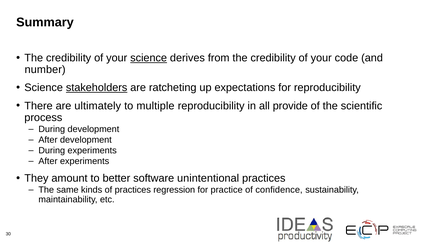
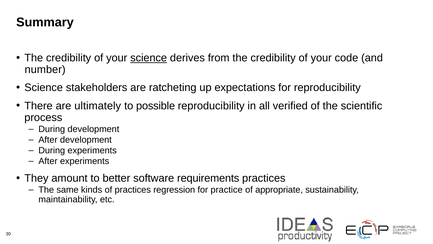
stakeholders underline: present -> none (97, 88)
multiple: multiple -> possible (156, 106)
provide: provide -> verified (290, 106)
unintentional: unintentional -> requirements (208, 178)
confidence: confidence -> appropriate (279, 190)
